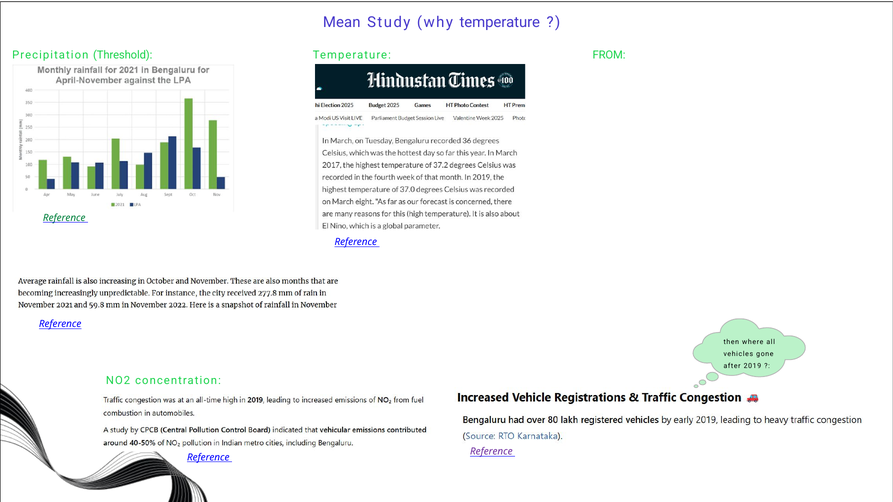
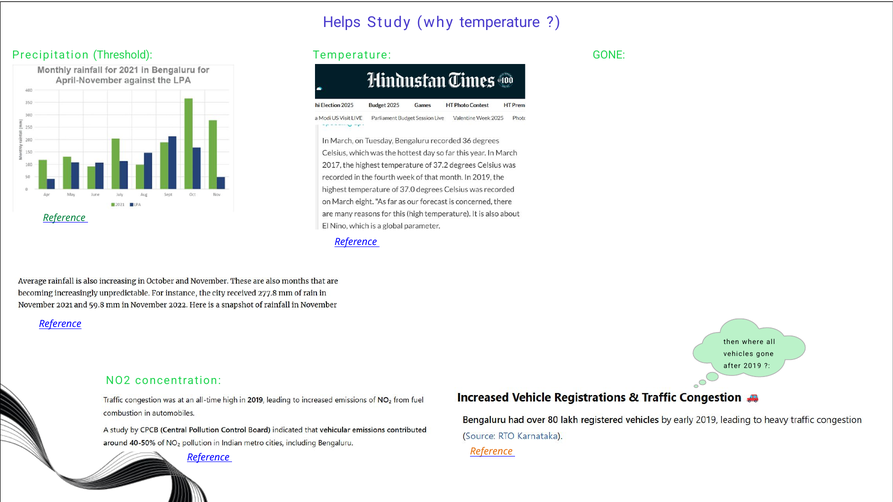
Mean: Mean -> Helps (342, 22)
Temperature FROM: FROM -> GONE (609, 55)
Reference colour: purple -> orange (491, 452)
